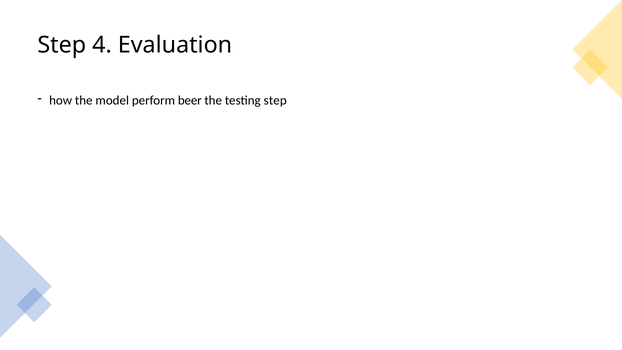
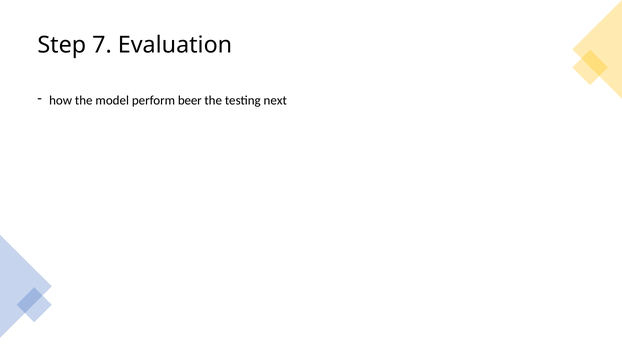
4: 4 -> 7 (102, 45)
testing step: step -> next (275, 100)
